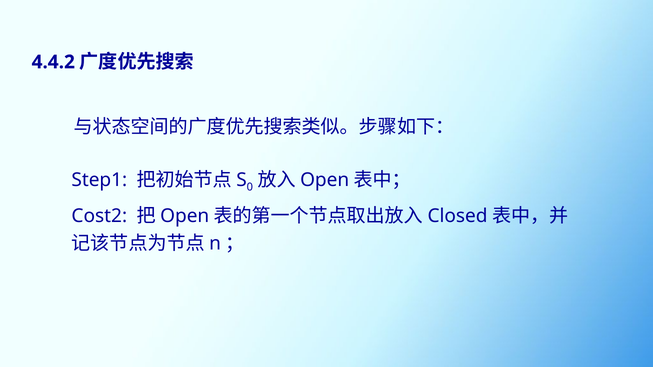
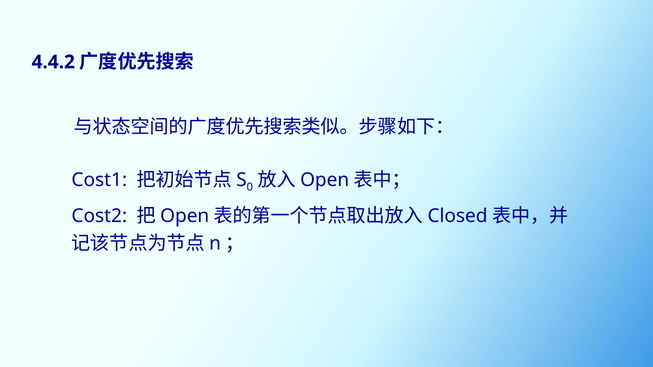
Step1: Step1 -> Cost1 (99, 180)
